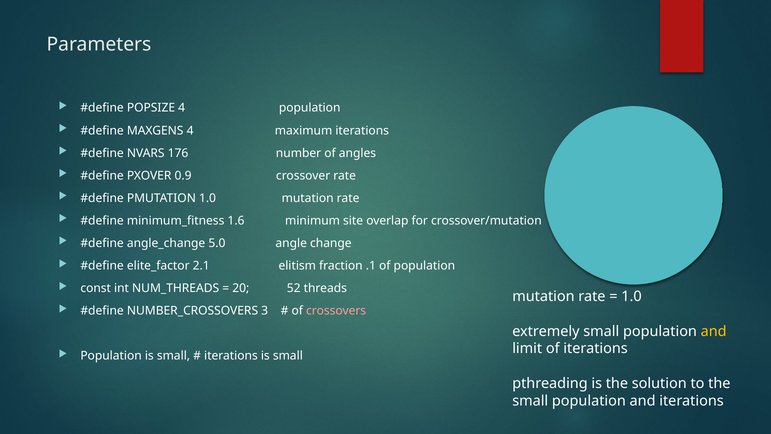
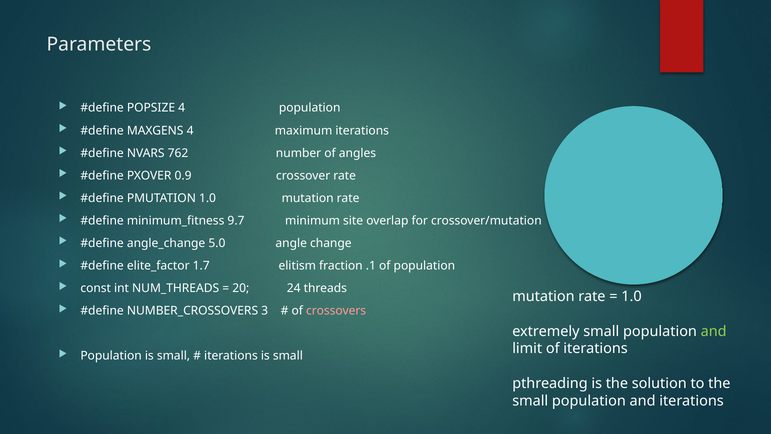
176: 176 -> 762 (178, 153)
1.6: 1.6 -> 9.7 (236, 220)
2.1: 2.1 -> 1.7 (201, 265)
52: 52 -> 24 (294, 288)
and colour: yellow -> light green (714, 331)
